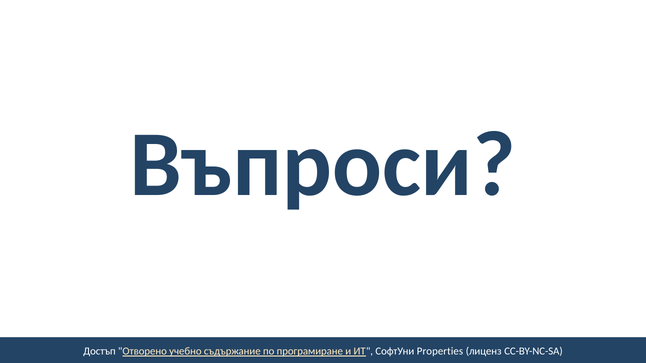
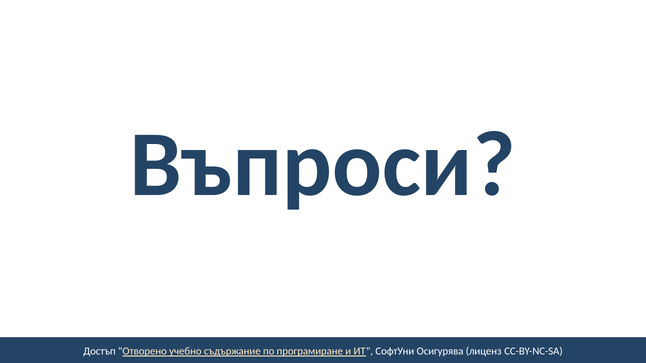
Properties: Properties -> Осигурява (440, 352)
